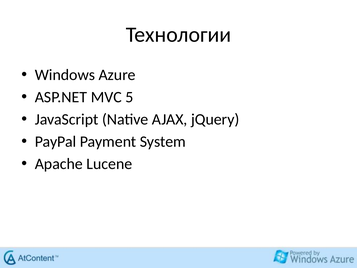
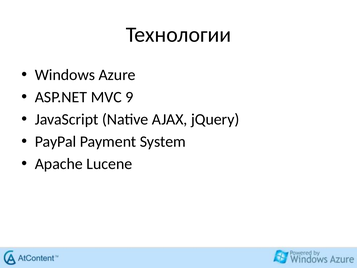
5: 5 -> 9 (129, 97)
